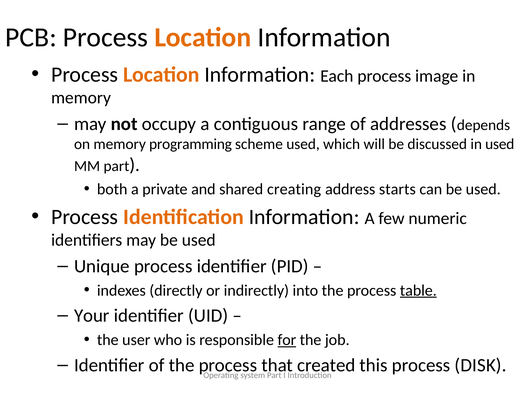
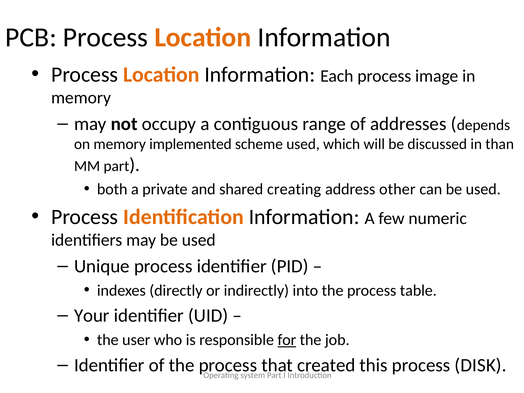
programming: programming -> implemented (190, 144)
in used: used -> than (500, 144)
starts: starts -> other (397, 189)
table underline: present -> none (418, 290)
